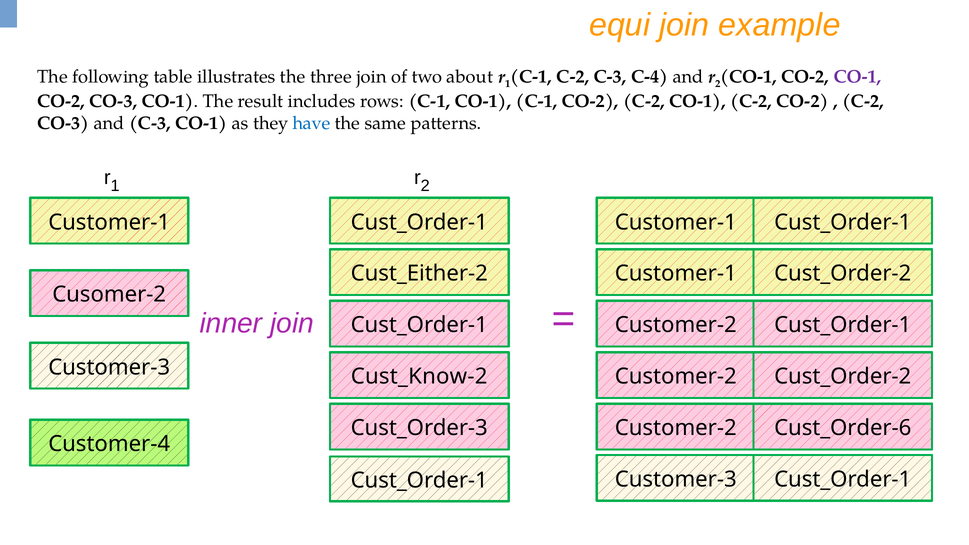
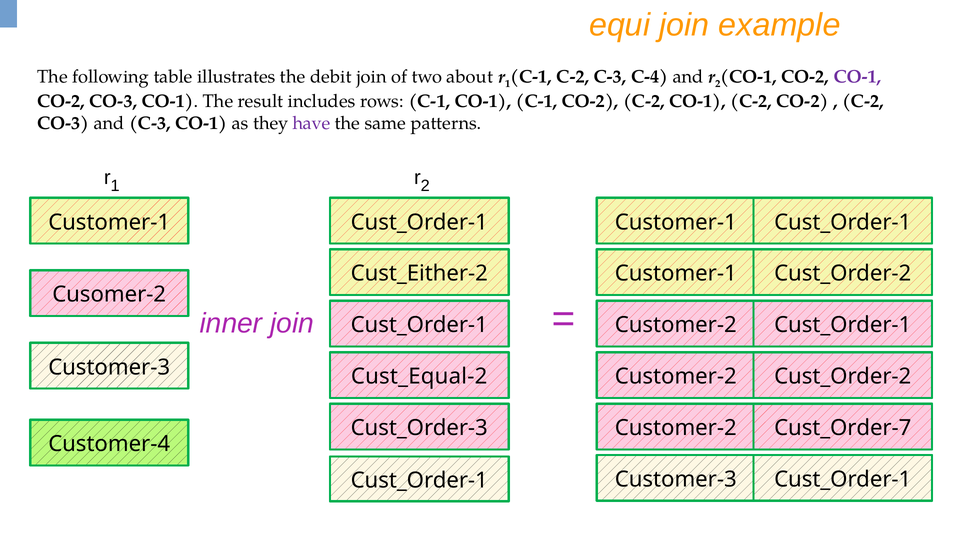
three: three -> debit (331, 77)
have colour: blue -> purple (312, 123)
Cust_Know-2: Cust_Know-2 -> Cust_Equal-2 (419, 377)
Cust_Order-6: Cust_Order-6 -> Cust_Order-7 (843, 428)
